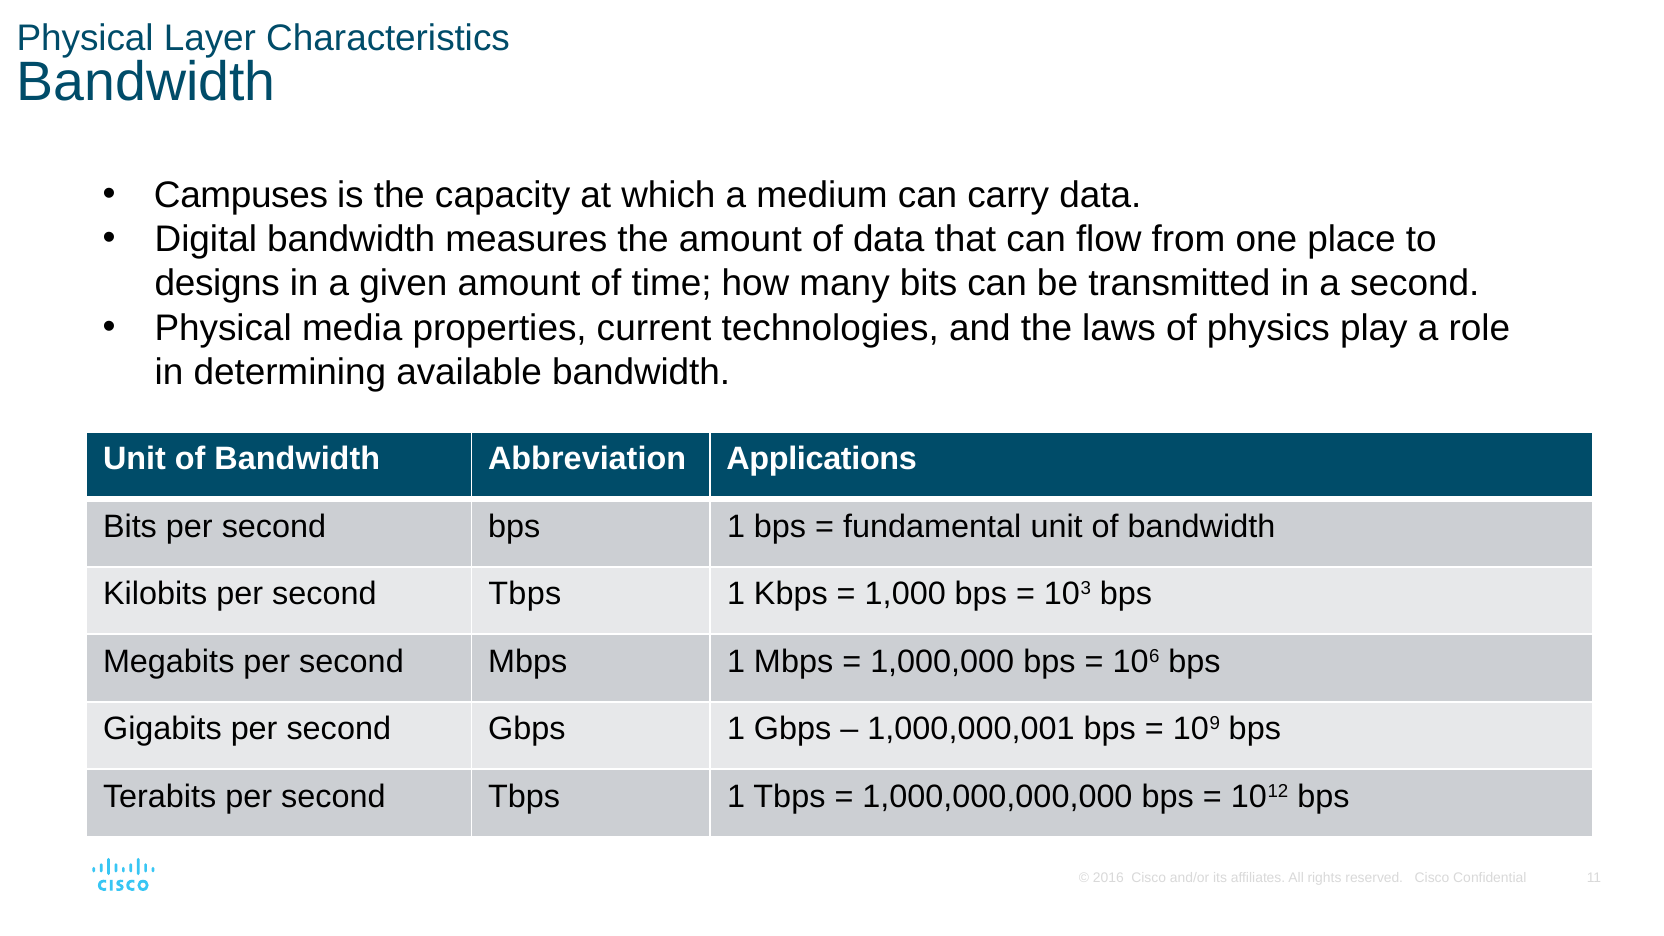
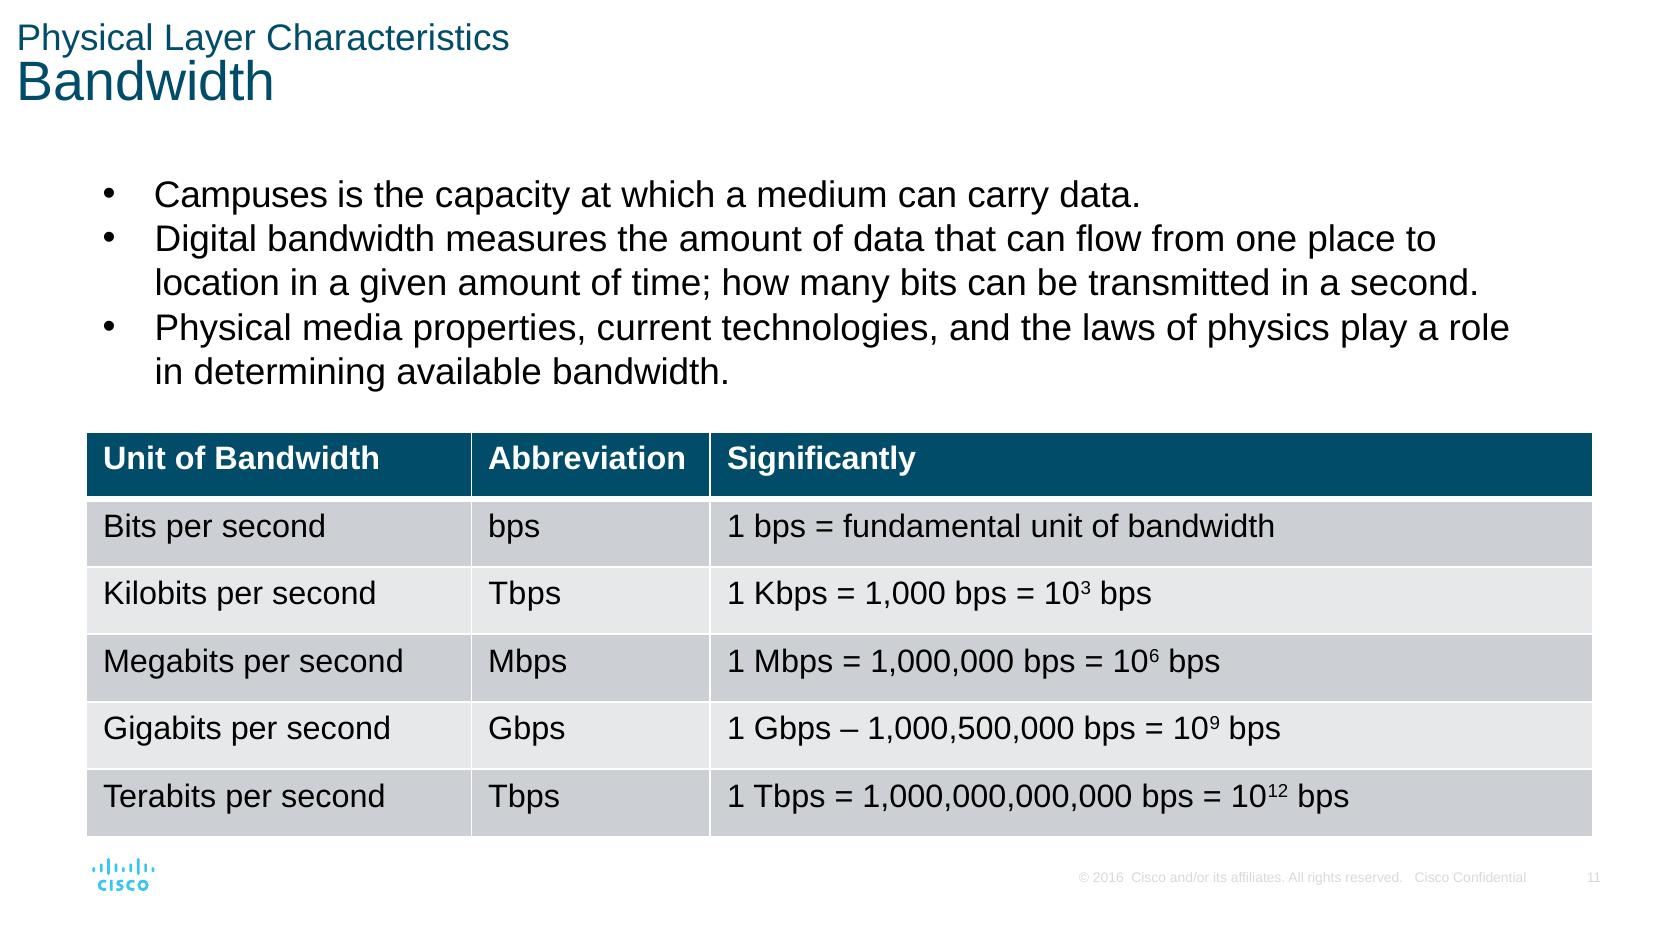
designs: designs -> location (217, 284)
Applications: Applications -> Significantly (822, 459)
1,000,000,001: 1,000,000,001 -> 1,000,500,000 (971, 729)
